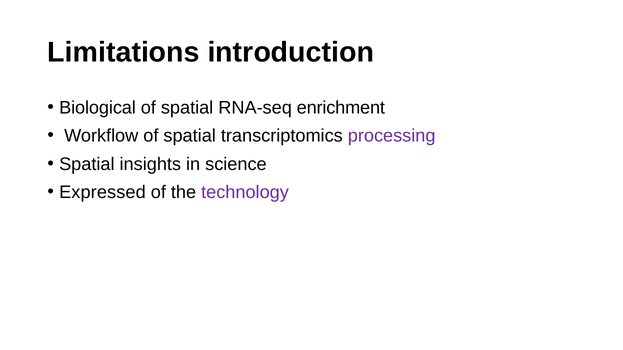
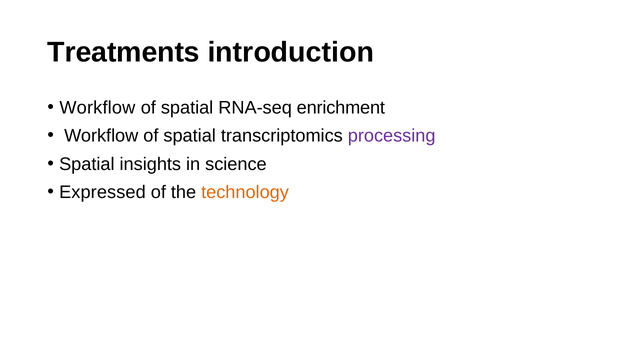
Limitations: Limitations -> Treatments (124, 52)
Biological: Biological -> Workflow (97, 108)
technology colour: purple -> orange (245, 193)
